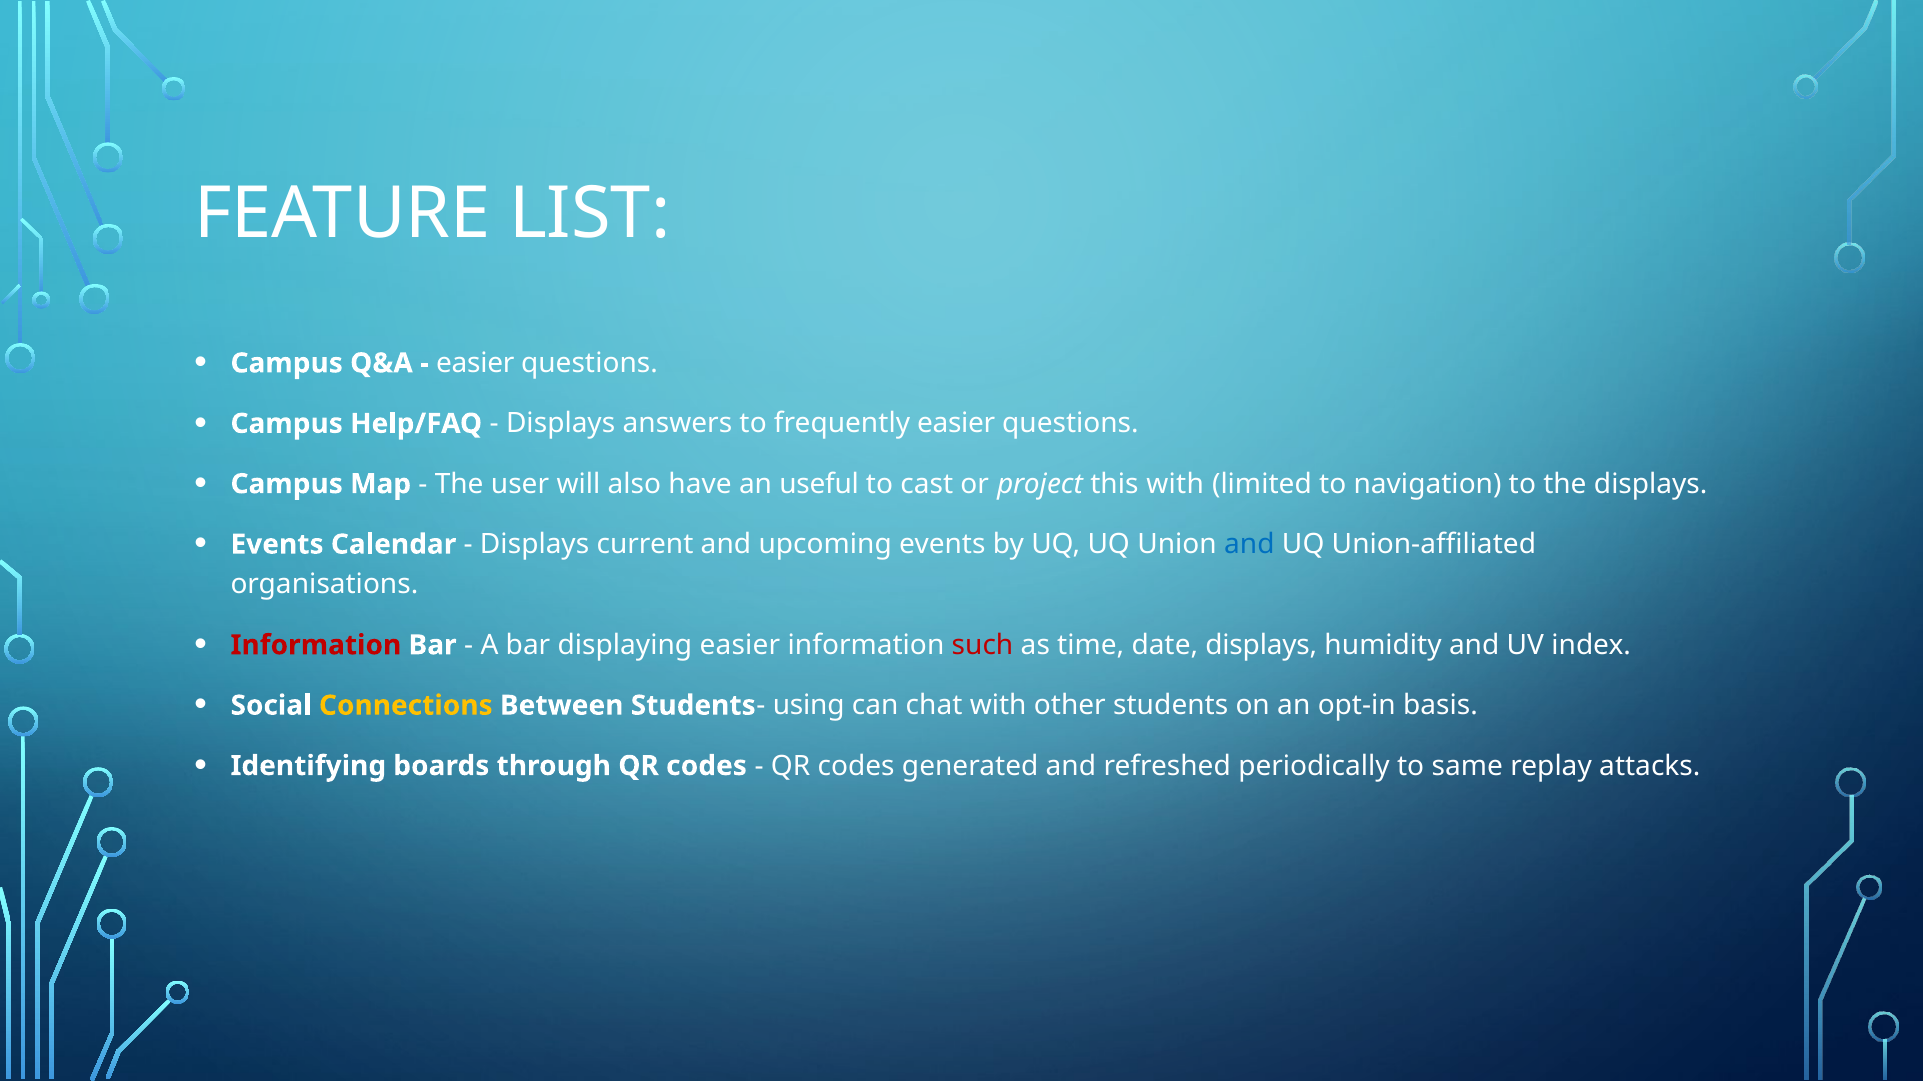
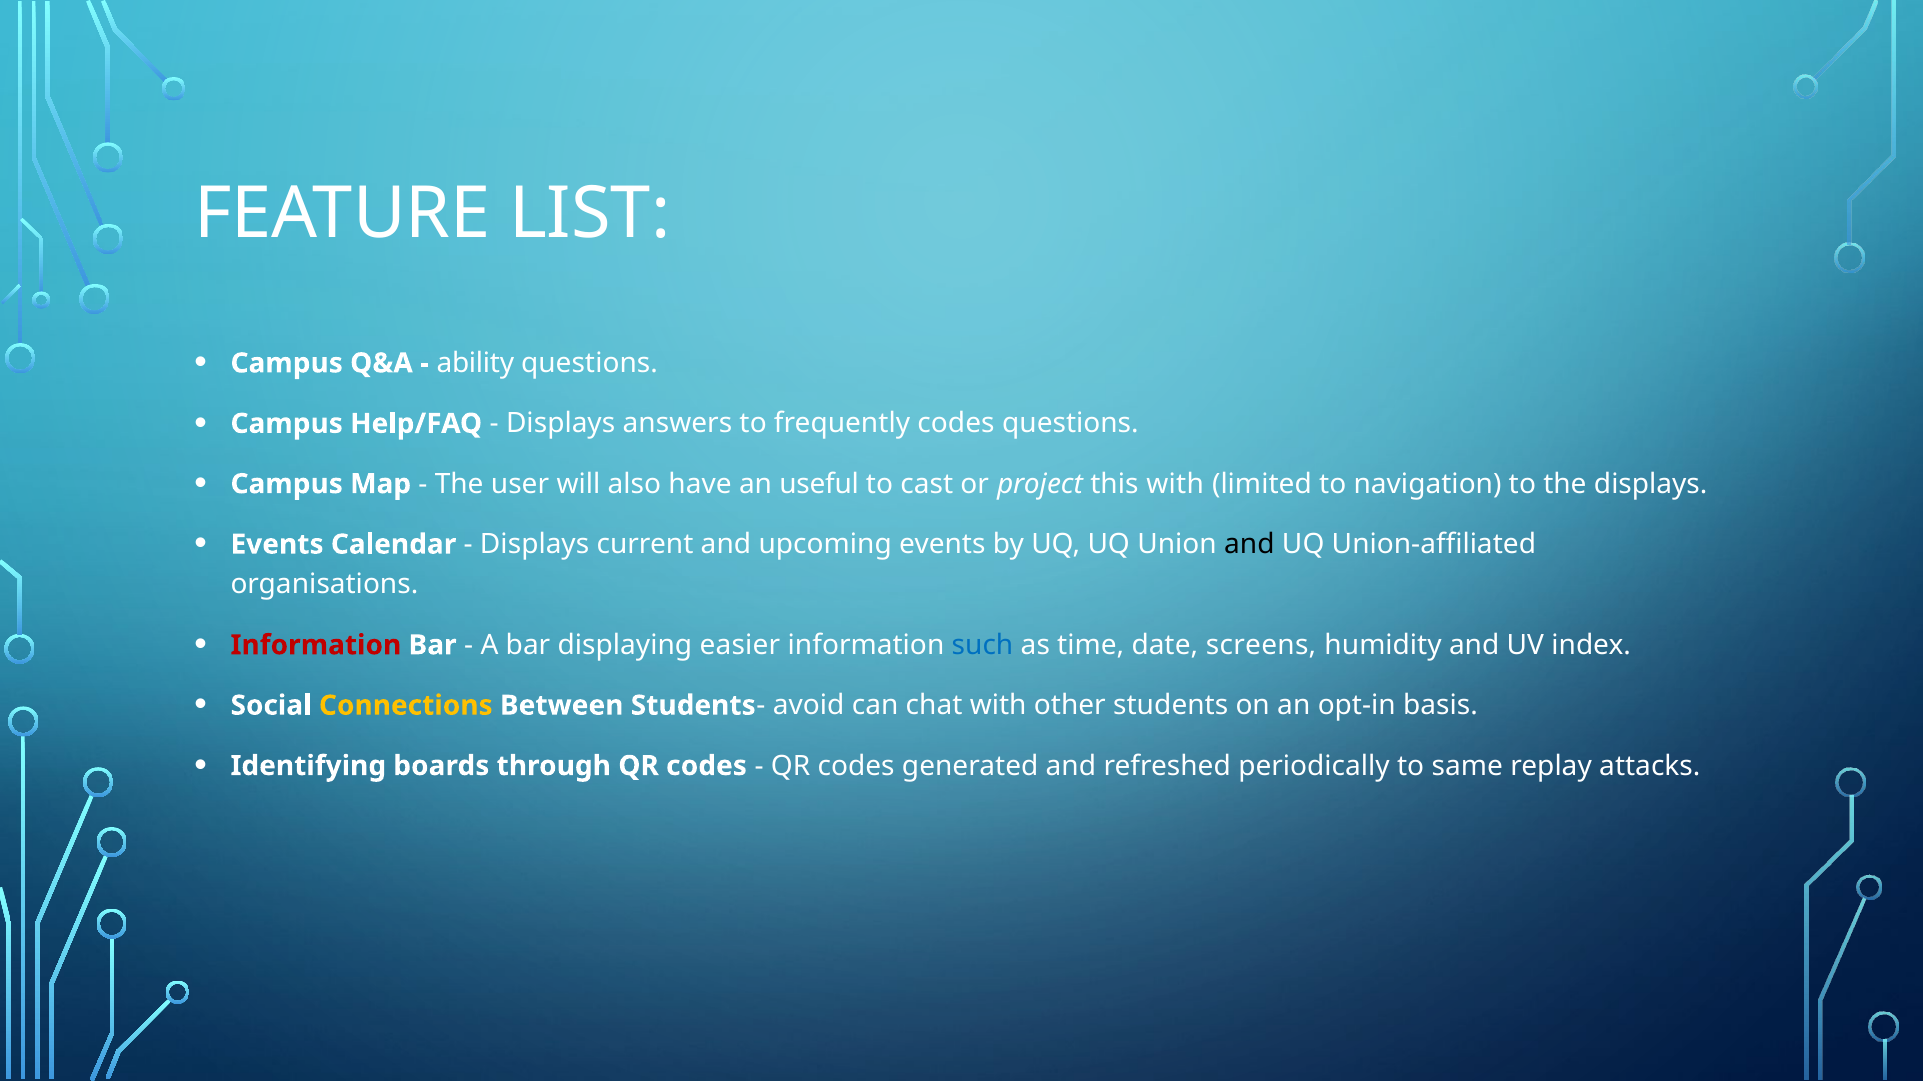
easier: easier -> ability (475, 363)
frequently easier: easier -> codes (956, 424)
and colour: blue -> black (1249, 545)
such colour: red -> blue (983, 645)
date displays: displays -> screens (1261, 645)
using: using -> avoid (809, 706)
